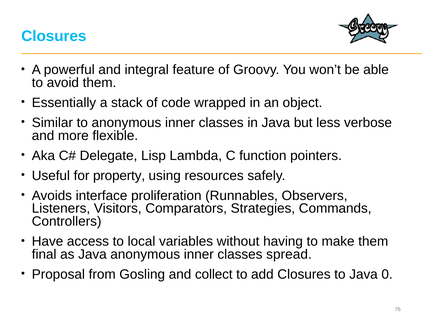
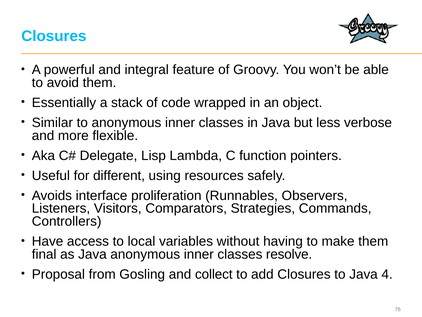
property: property -> different (119, 175)
spread: spread -> resolve (289, 254)
0: 0 -> 4 (387, 274)
